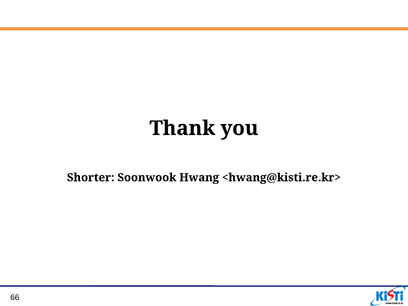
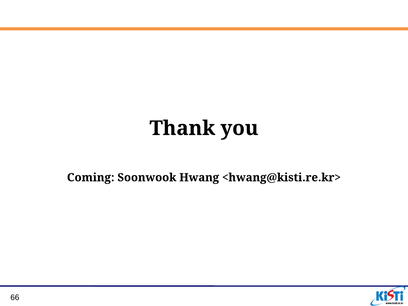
Shorter: Shorter -> Coming (91, 178)
